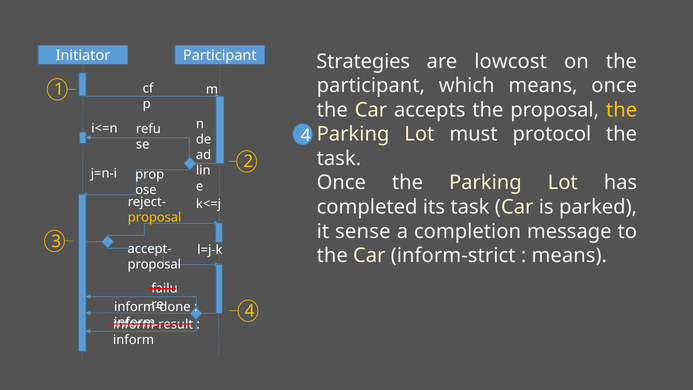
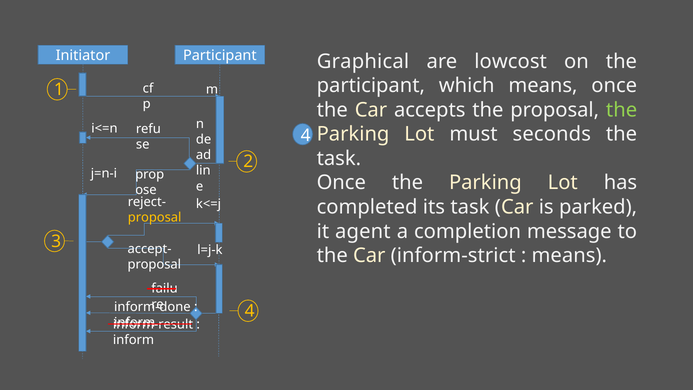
Strategies: Strategies -> Graphical (363, 61)
the colour: yellow -> light green (622, 110)
protocol: protocol -> seconds (552, 134)
sense: sense -> agent (363, 231)
